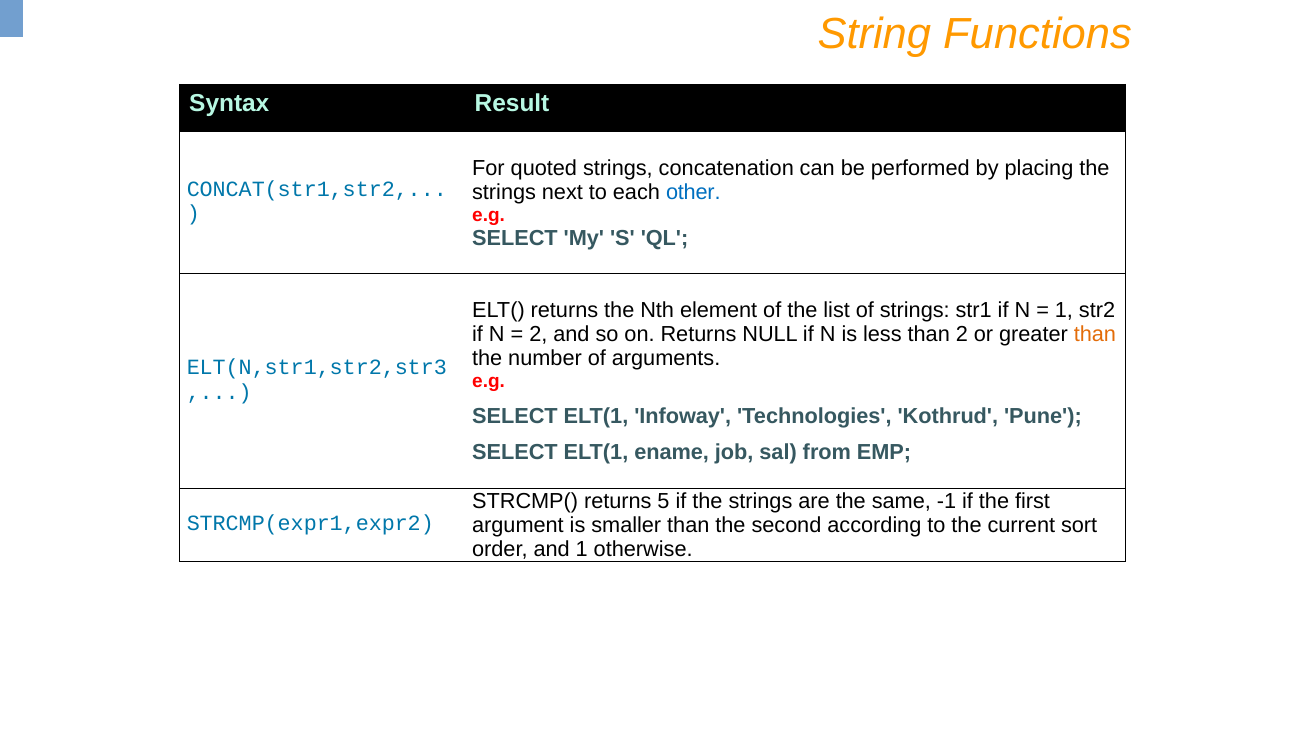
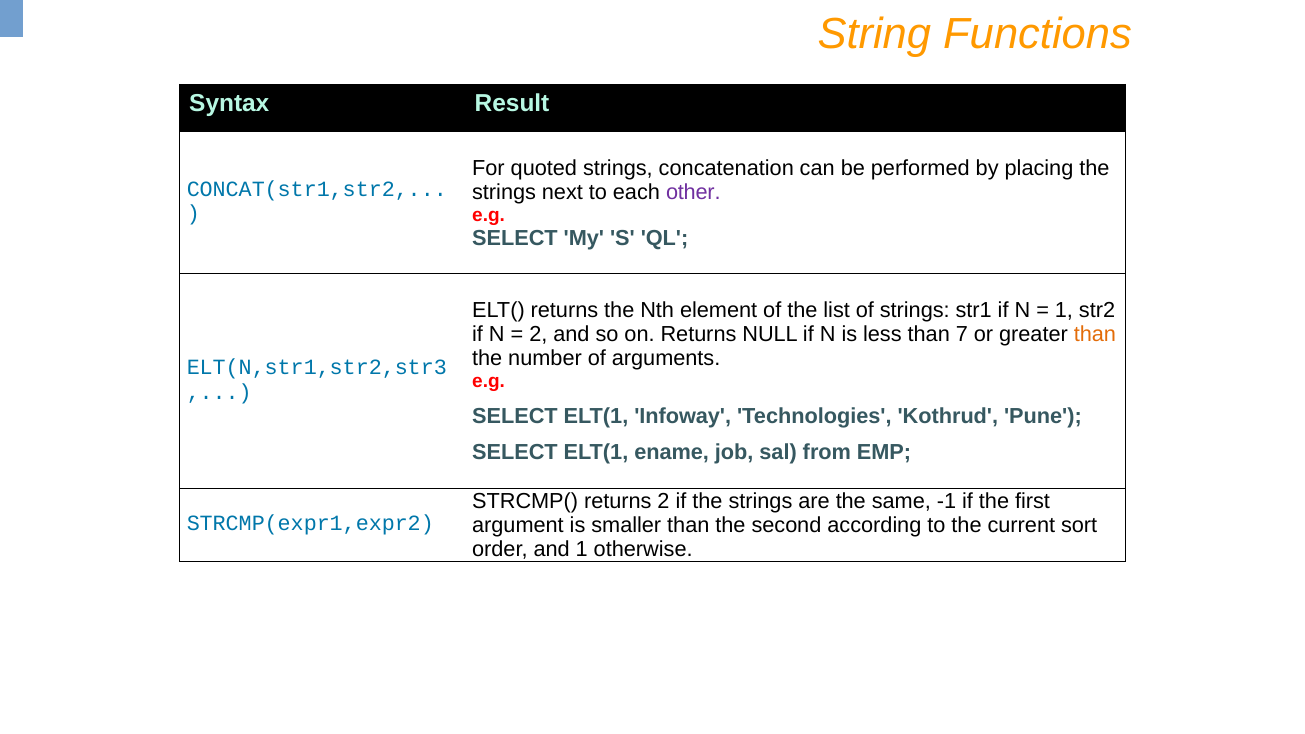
other colour: blue -> purple (693, 192)
than 2: 2 -> 7 (962, 335)
returns 5: 5 -> 2 (663, 501)
